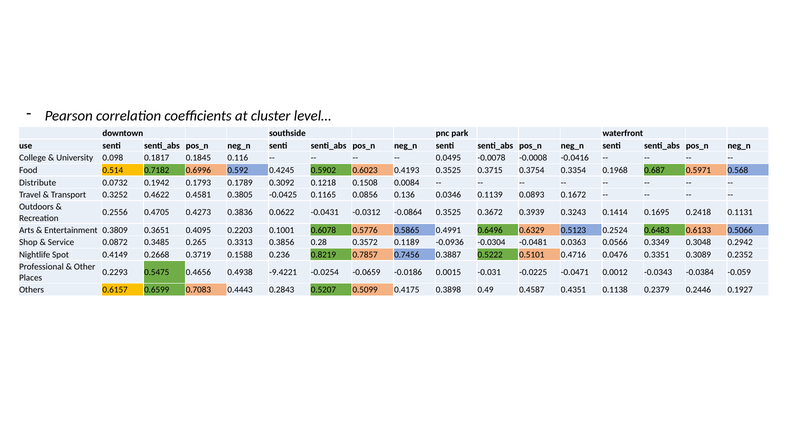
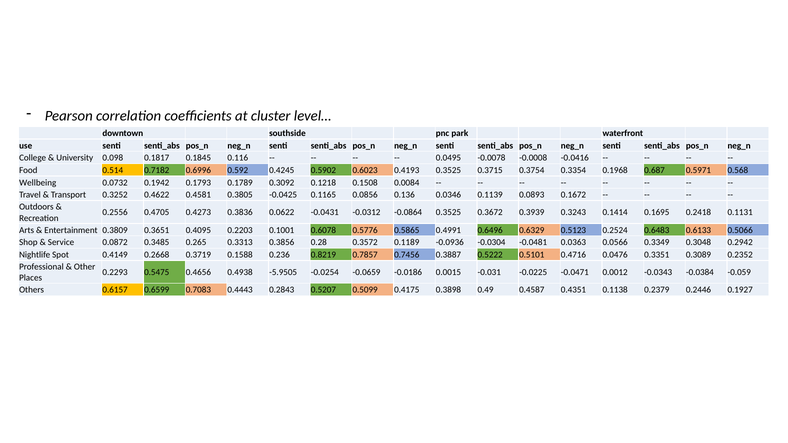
Distribute: Distribute -> Wellbeing (38, 183)
-9.4221: -9.4221 -> -5.9505 (283, 272)
